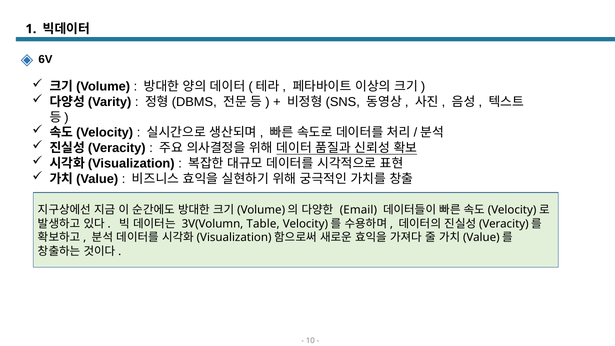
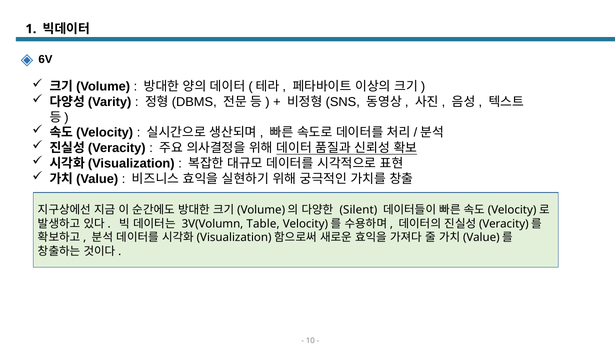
Email: Email -> Silent (358, 210)
